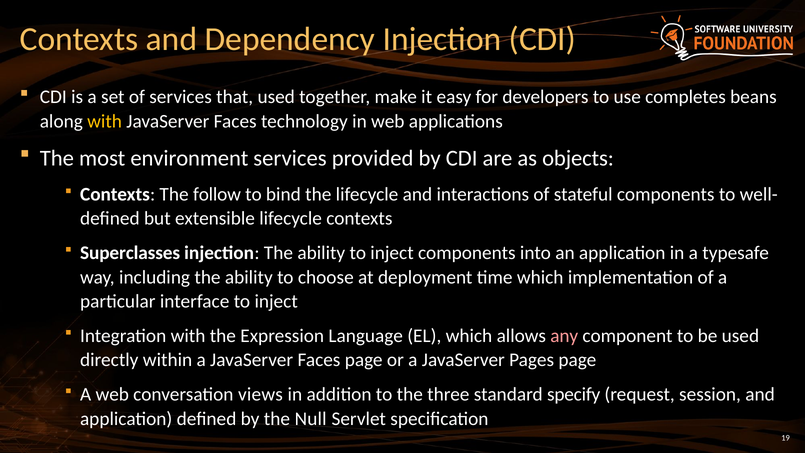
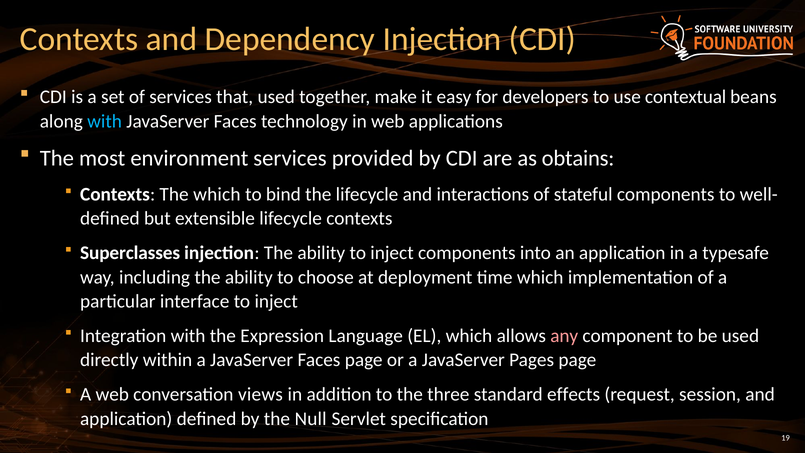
completes: completes -> contextual (686, 97)
with colour: yellow -> light blue (105, 121)
objects: objects -> obtains (578, 158)
The follow: follow -> which (217, 194)
specify: specify -> effects (574, 394)
